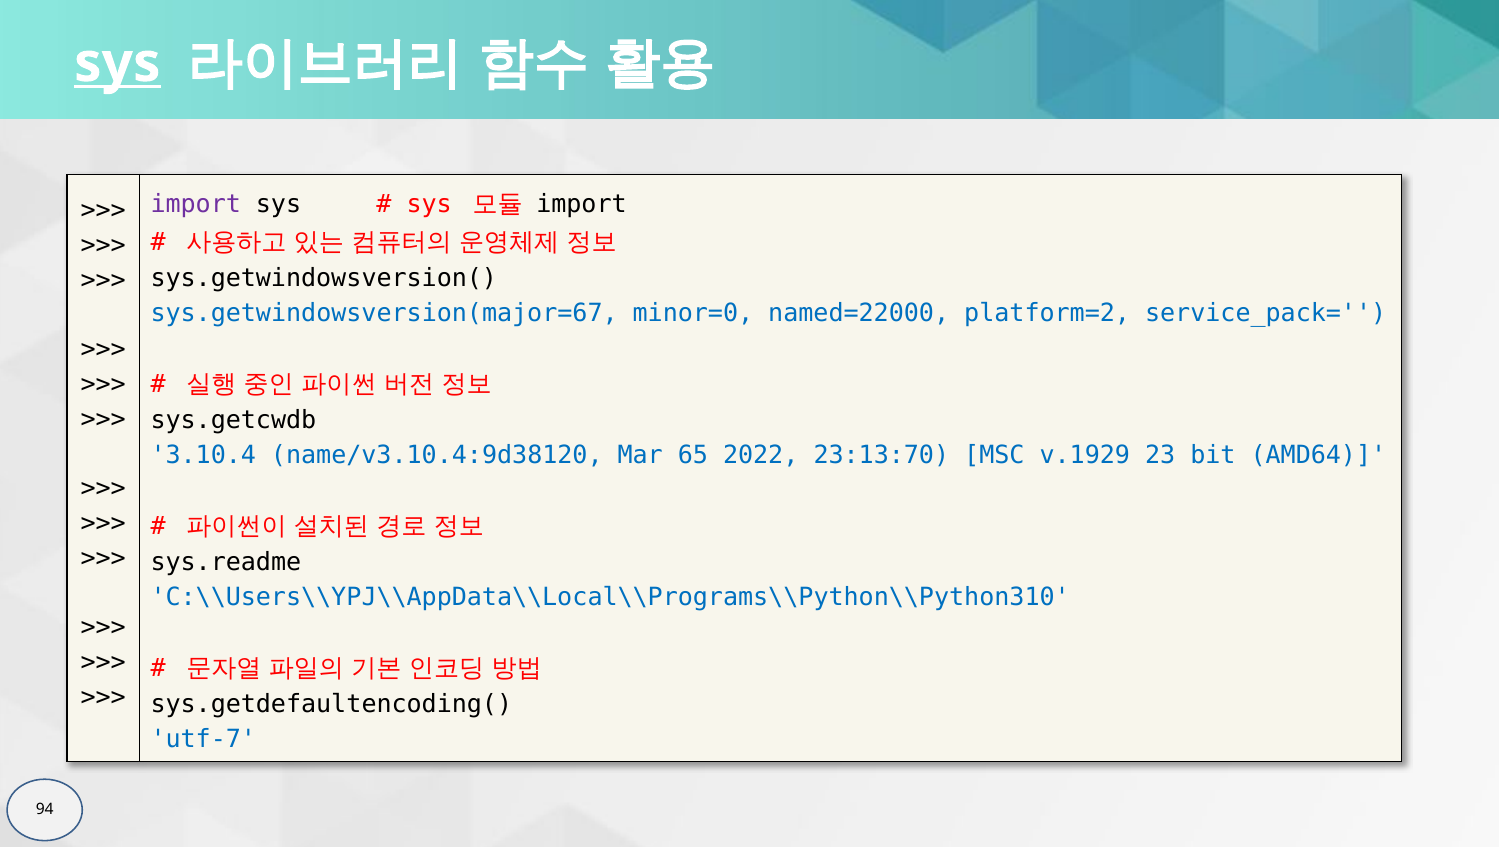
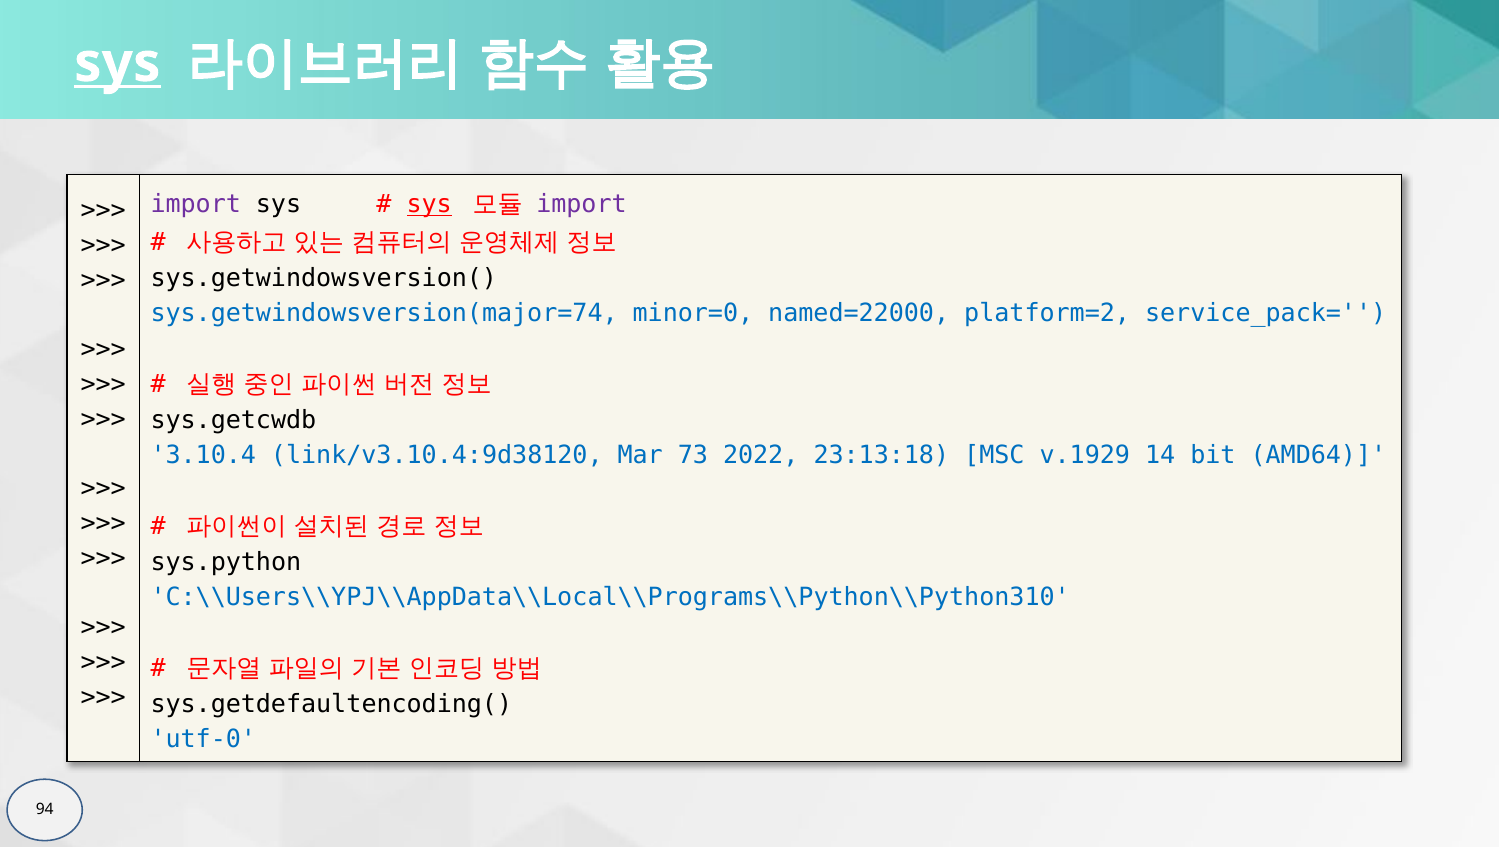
sys underline: none -> present (429, 205)
import colour: black -> purple (581, 205)
sys.getwindowsversion(major=67: sys.getwindowsversion(major=67 -> sys.getwindowsversion(major=74 (384, 313)
name/v3.10.4:9d38120: name/v3.10.4:9d38120 -> link/v3.10.4:9d38120 (437, 455)
65: 65 -> 73 (693, 455)
23:13:70: 23:13:70 -> 23:13:18 (881, 455)
23: 23 -> 14 (1160, 455)
sys.readme: sys.readme -> sys.python (226, 563)
utf-7: utf-7 -> utf-0 (203, 740)
